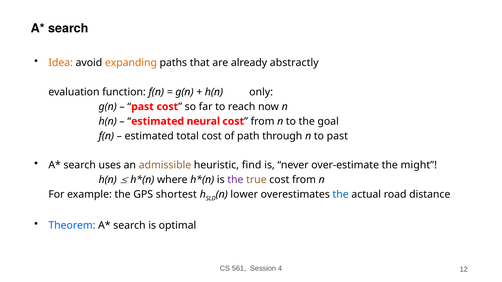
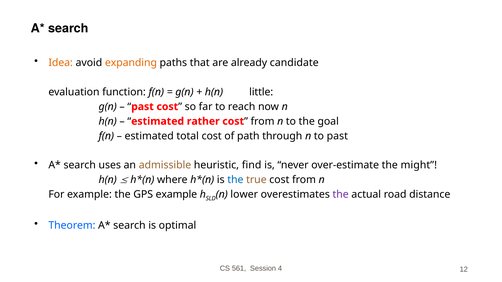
abstractly: abstractly -> candidate (294, 63)
only: only -> little (261, 92)
neural: neural -> rather (203, 121)
the colour: purple -> blue (235, 180)
GPS shortest: shortest -> example (176, 195)
the colour: blue -> purple (341, 195)
